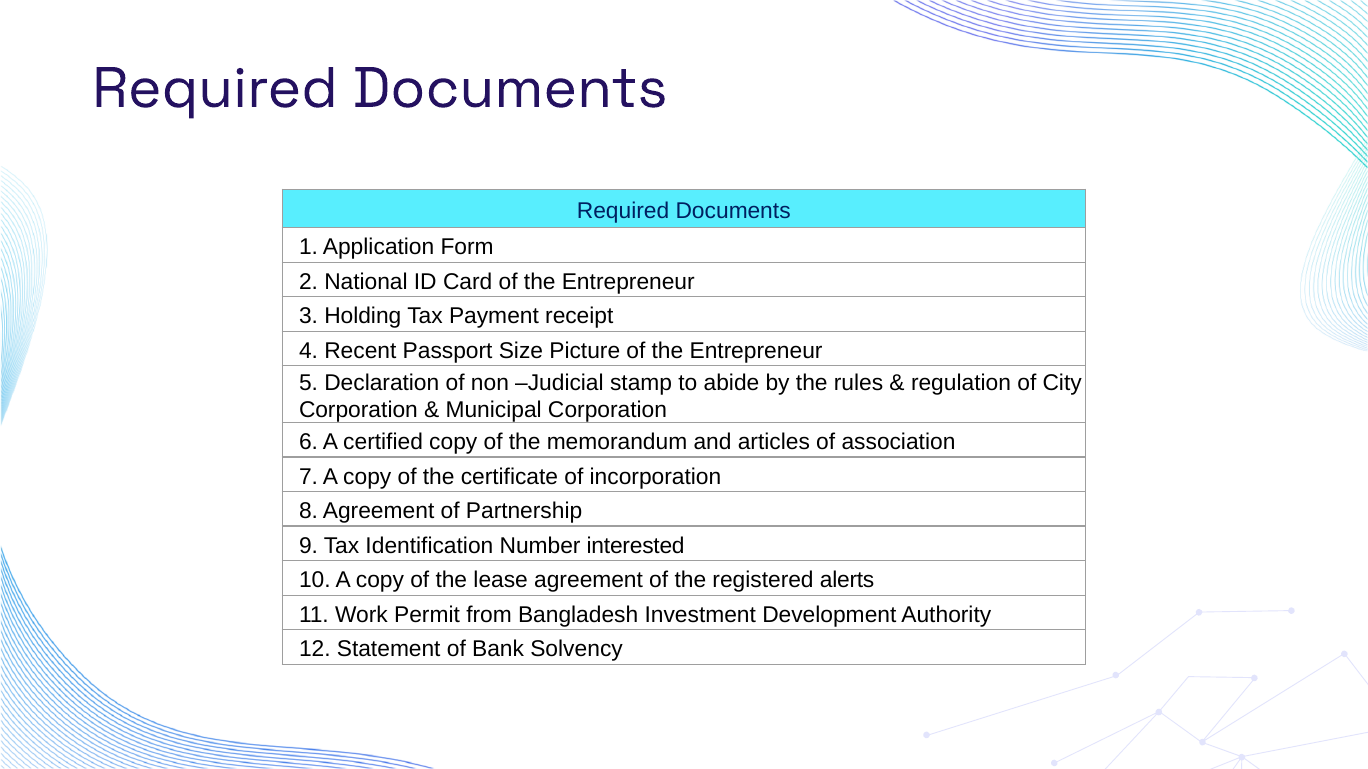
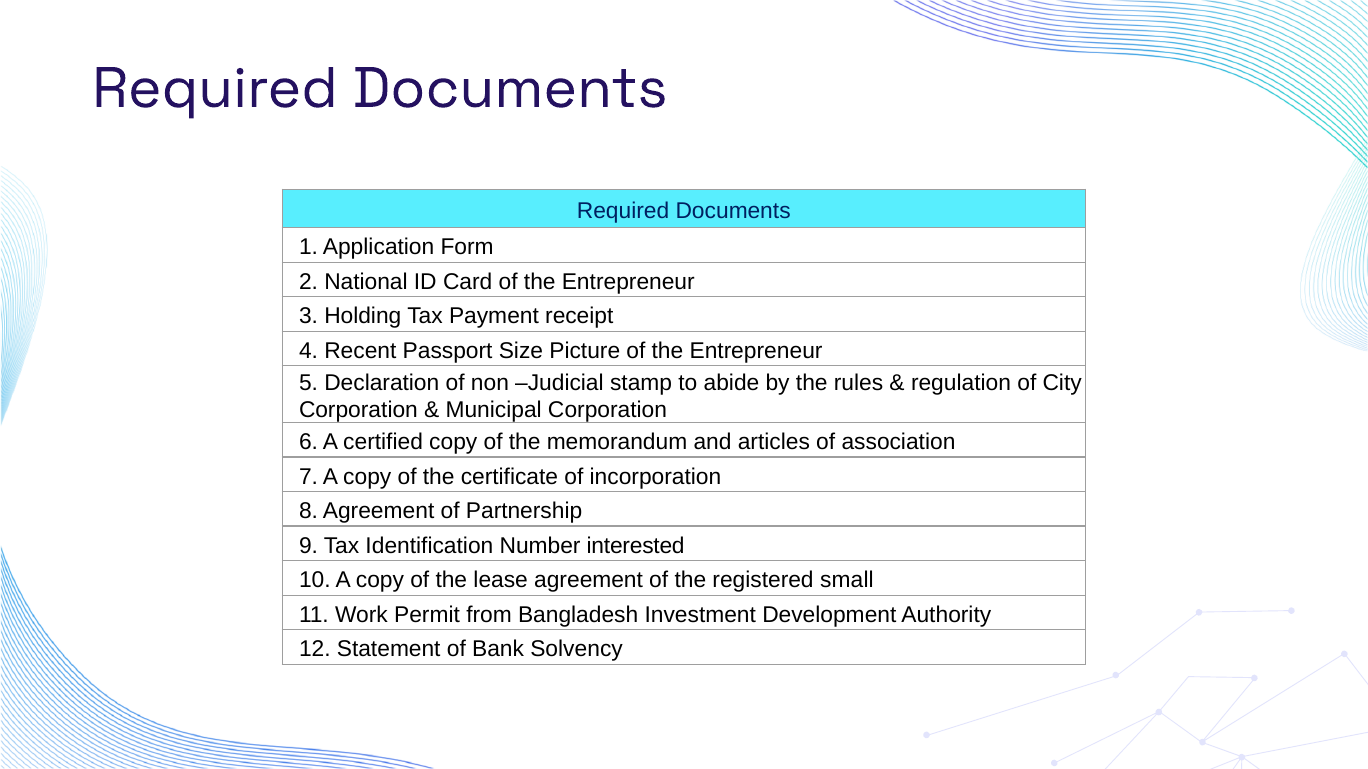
alerts: alerts -> small (847, 581)
